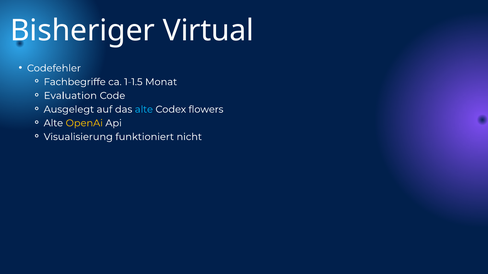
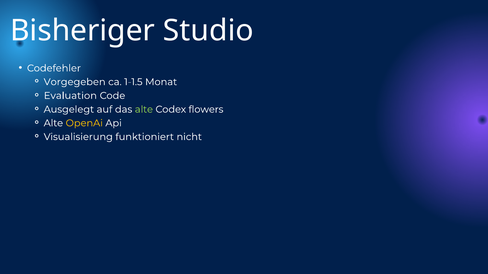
Virtual: Virtual -> Studio (208, 31)
Fachbegriffe: Fachbegriffe -> Vorgegeben (75, 82)
alte colour: light blue -> light green (144, 110)
